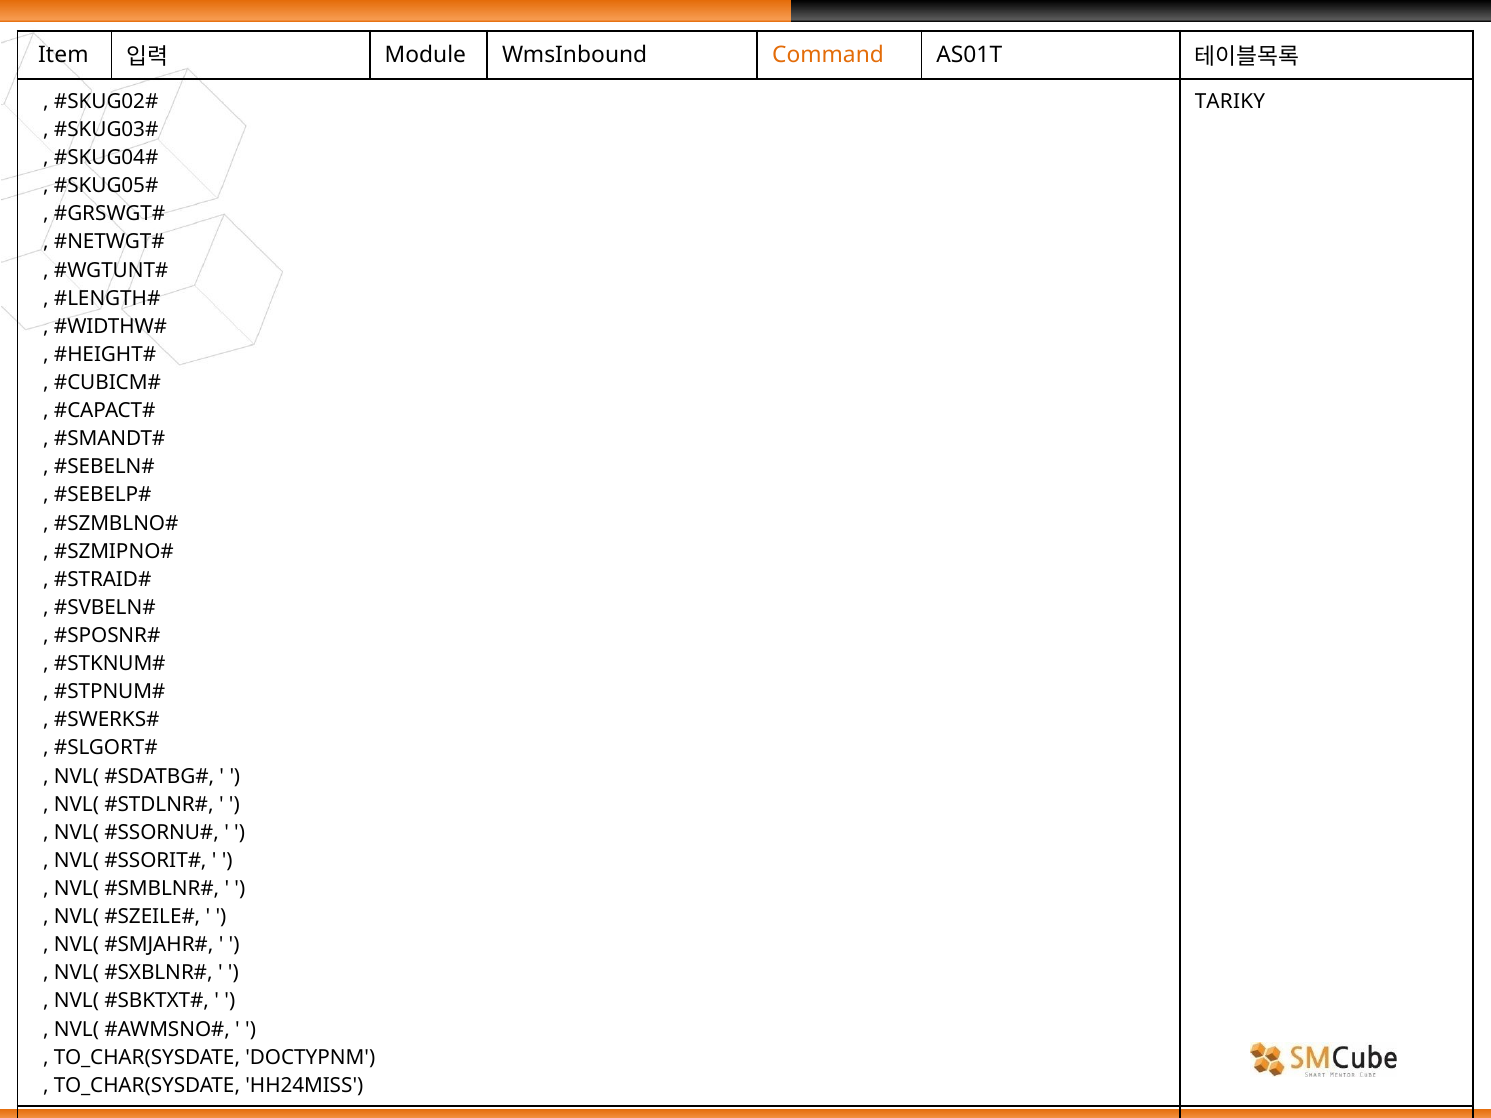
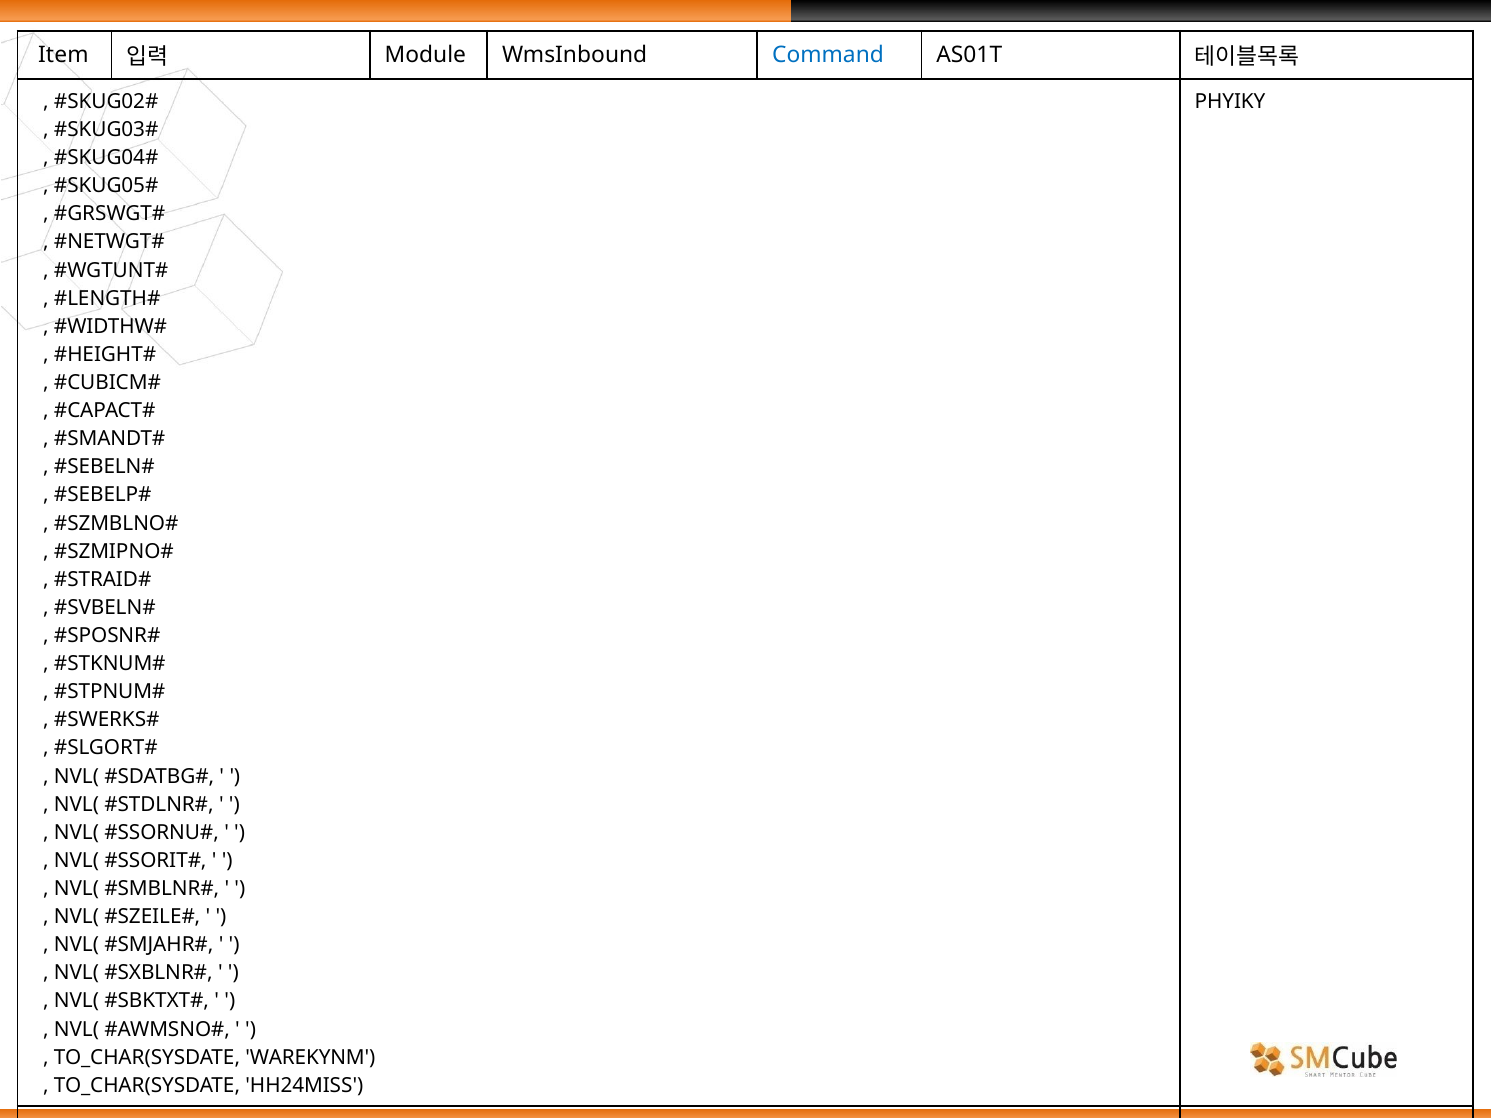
Command colour: orange -> blue (828, 55)
TARIKY: TARIKY -> PHYIKY (1230, 102)
DOCTYPNM: DOCTYPNM -> WAREKYNM (310, 1058)
